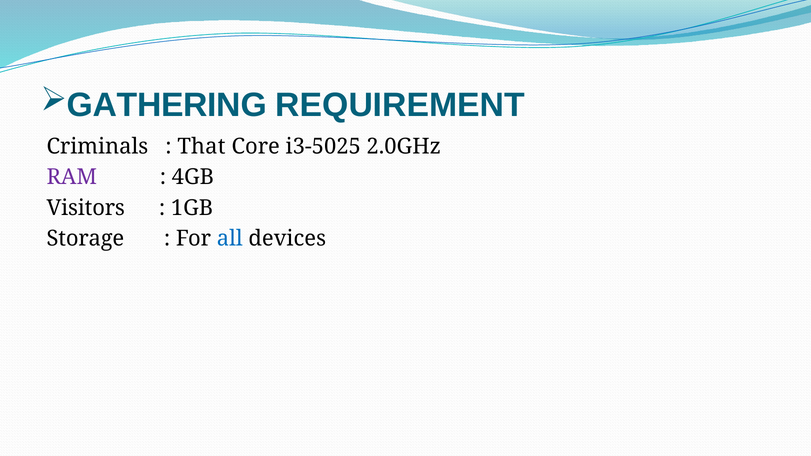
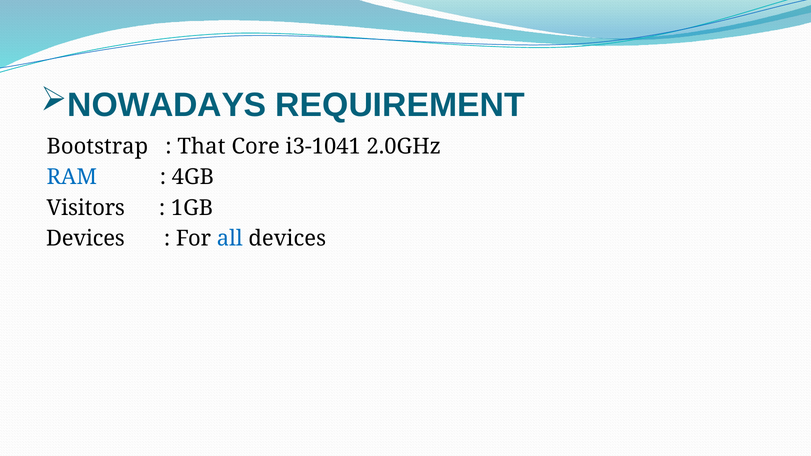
GATHERING: GATHERING -> NOWADAYS (167, 105)
Criminals: Criminals -> Bootstrap (97, 146)
i3-5025: i3-5025 -> i3-1041 (323, 146)
RAM colour: purple -> blue (72, 177)
Storage: Storage -> Devices (85, 239)
